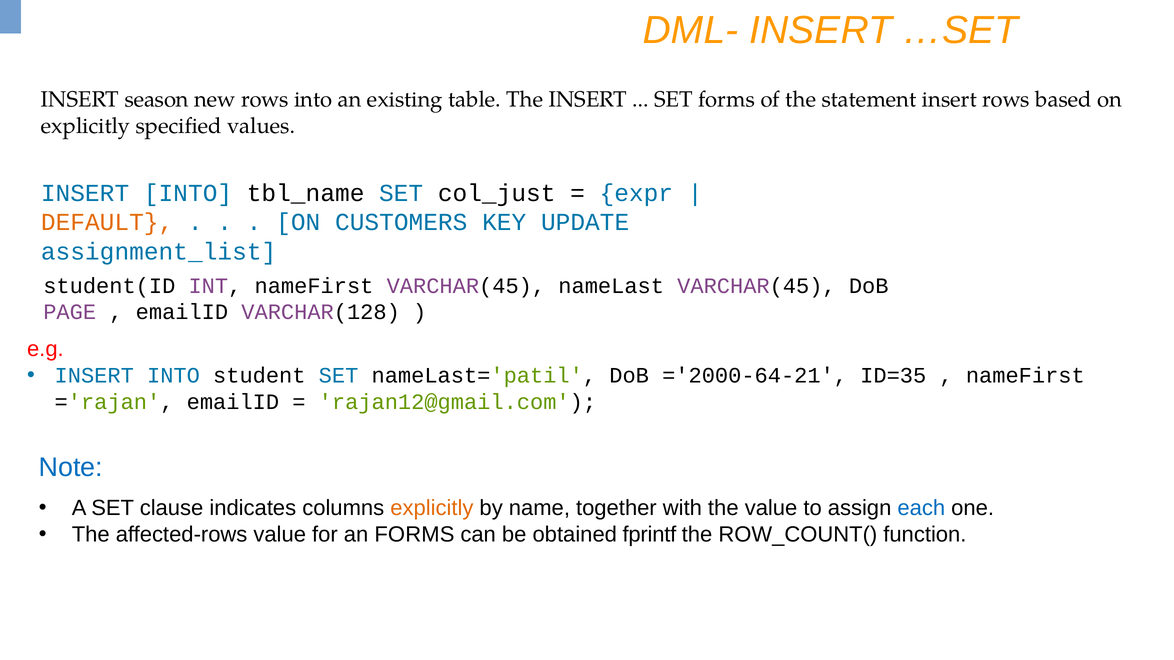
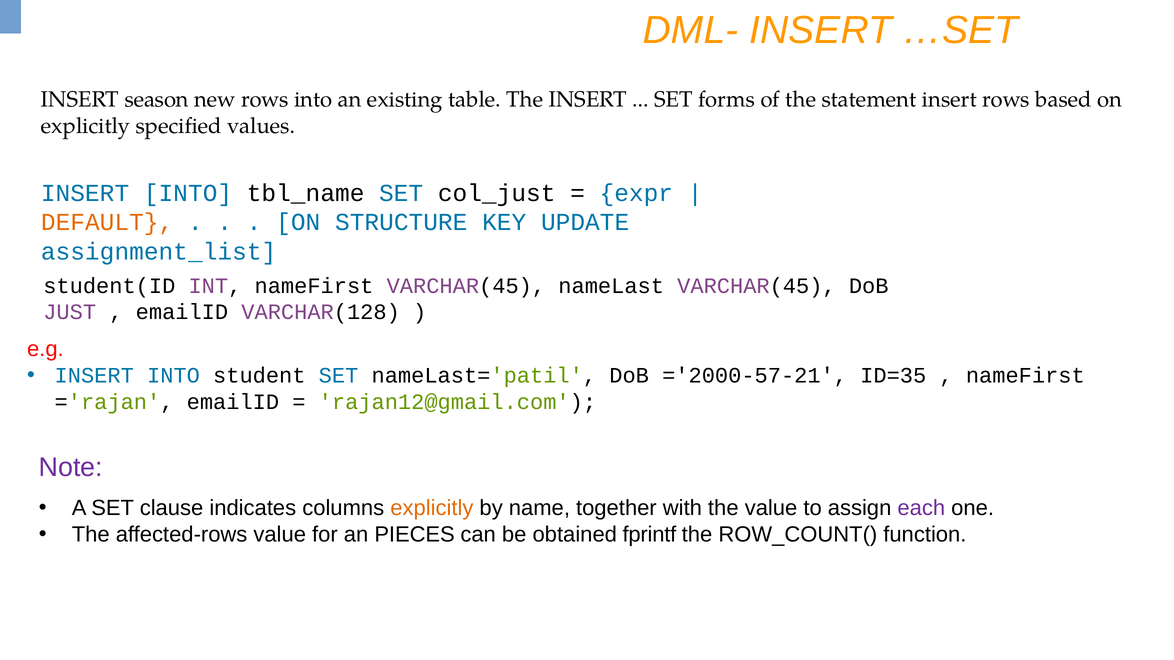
CUSTOMERS: CUSTOMERS -> STRUCTURE (401, 222)
PAGE: PAGE -> JUST (70, 312)
='2000-64-21: ='2000-64-21 -> ='2000-57-21 (755, 376)
Note colour: blue -> purple (71, 468)
each colour: blue -> purple (921, 508)
an FORMS: FORMS -> PIECES (415, 535)
